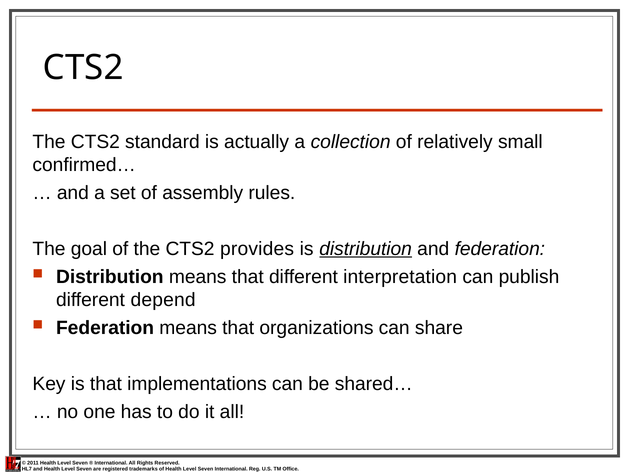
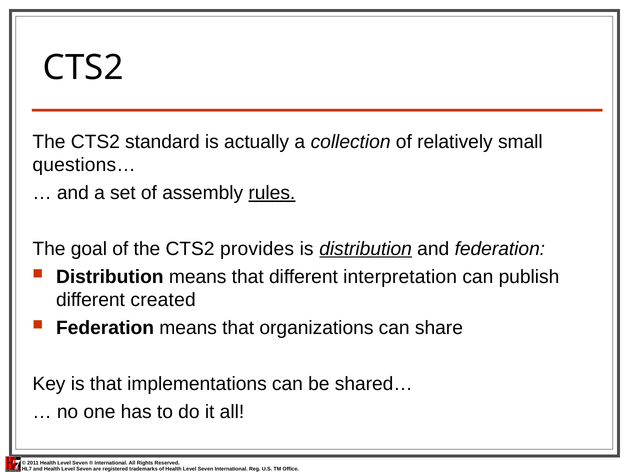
confirmed…: confirmed… -> questions… (84, 165)
rules underline: none -> present (272, 193)
depend: depend -> created (163, 300)
